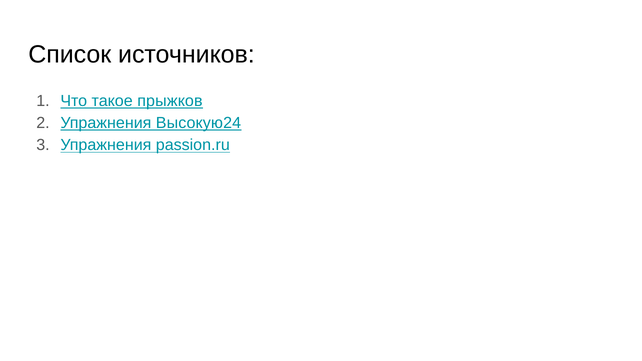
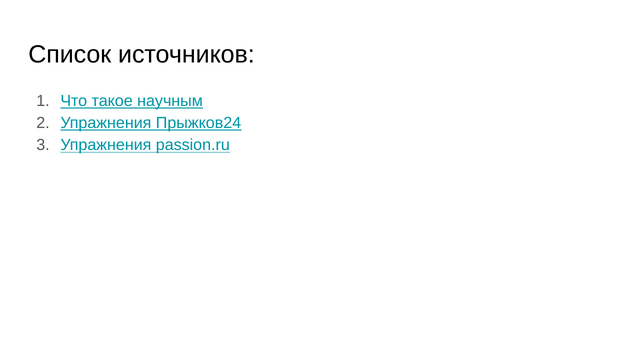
прыжков: прыжков -> научным (170, 101)
Высокую24: Высокую24 -> Прыжков24 (199, 123)
